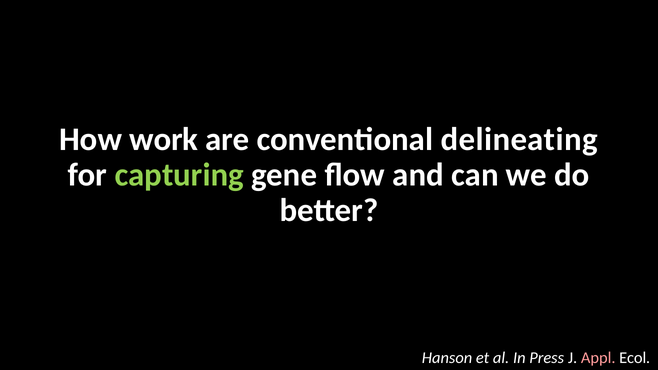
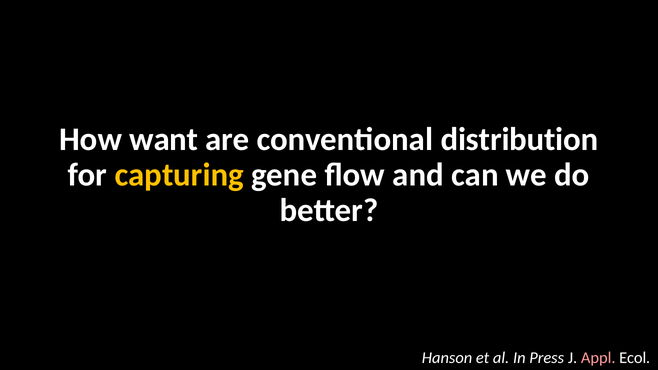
work: work -> want (164, 139)
delineating: delineating -> distribution (520, 139)
capturing colour: light green -> yellow (179, 175)
